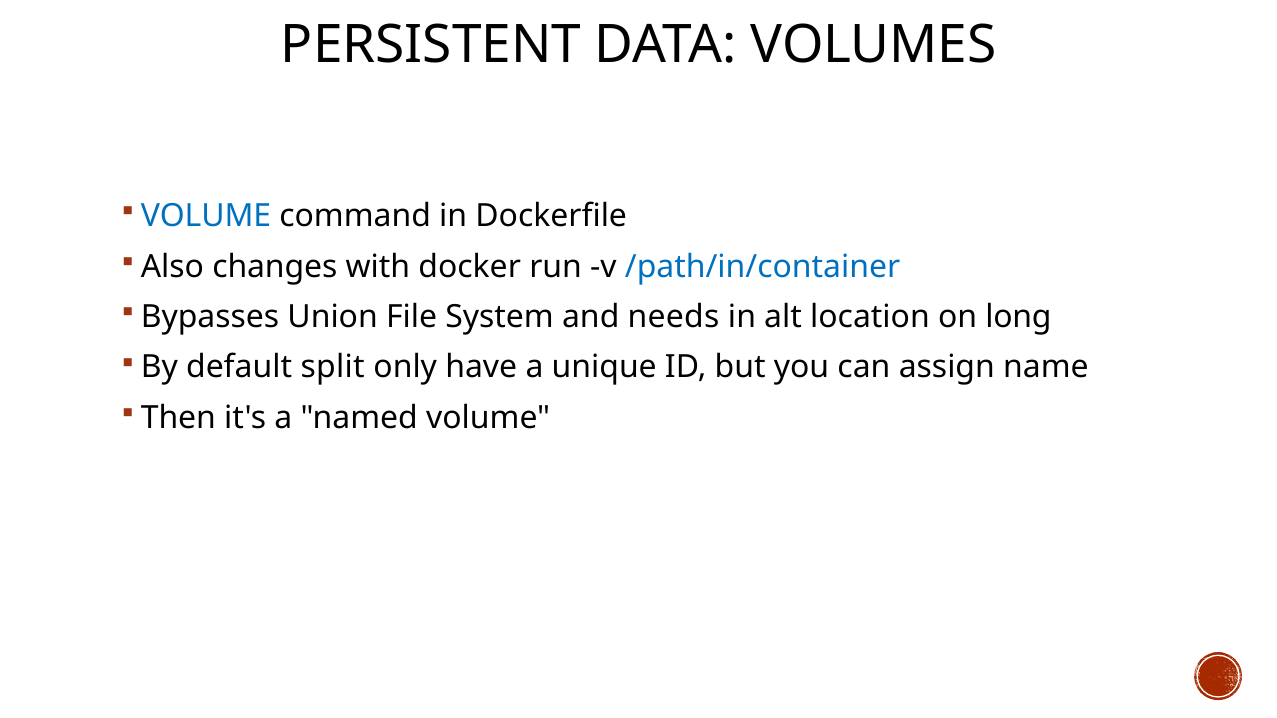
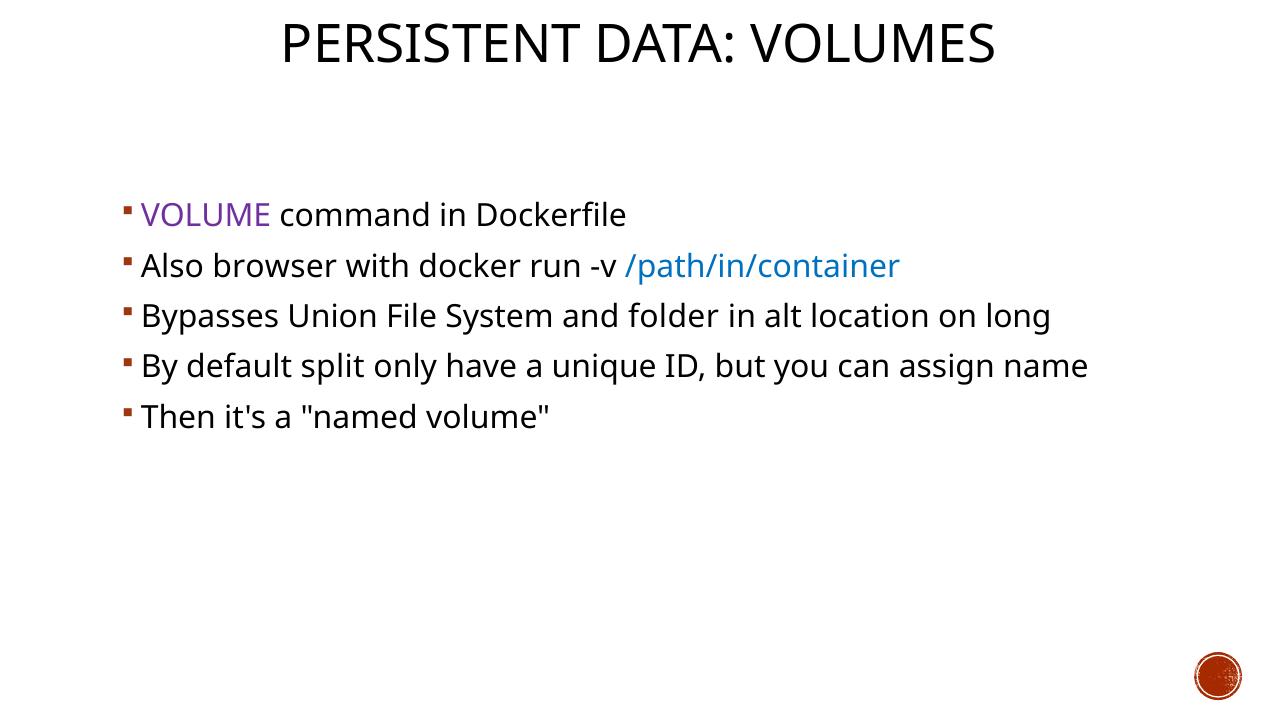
VOLUME colour: blue -> purple (206, 216)
changes: changes -> browser (275, 267)
needs: needs -> folder (674, 317)
